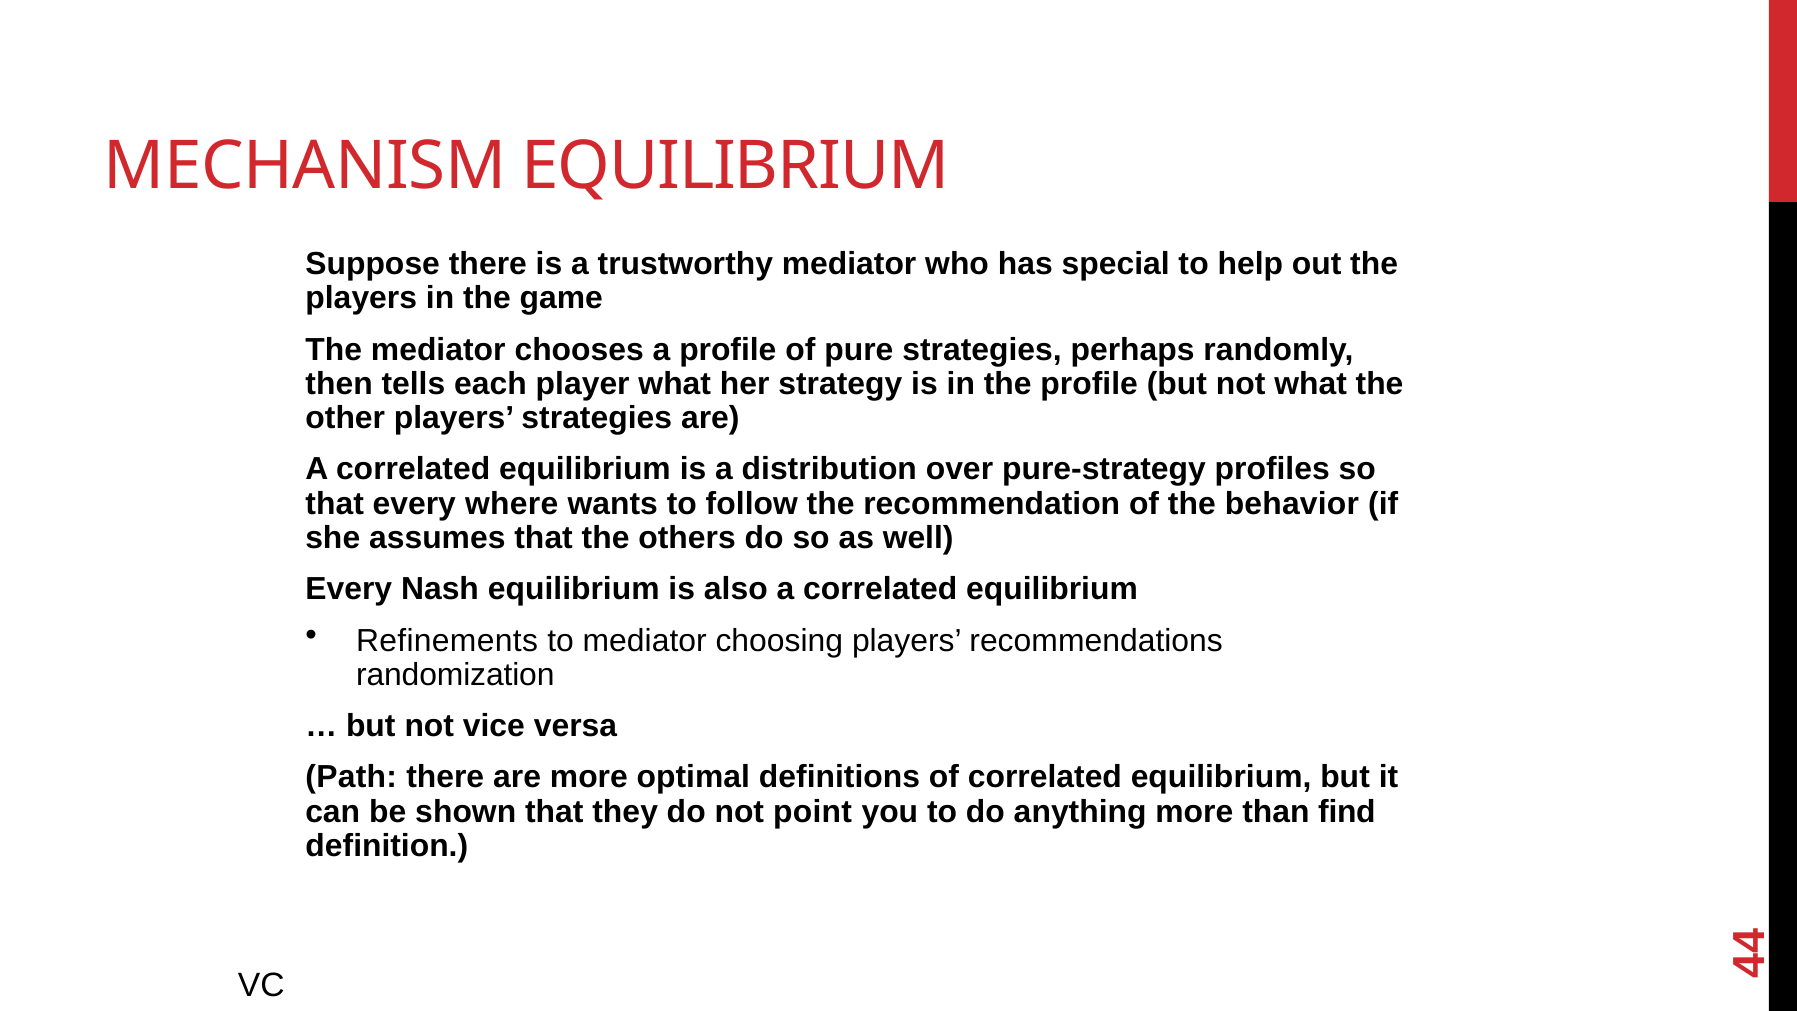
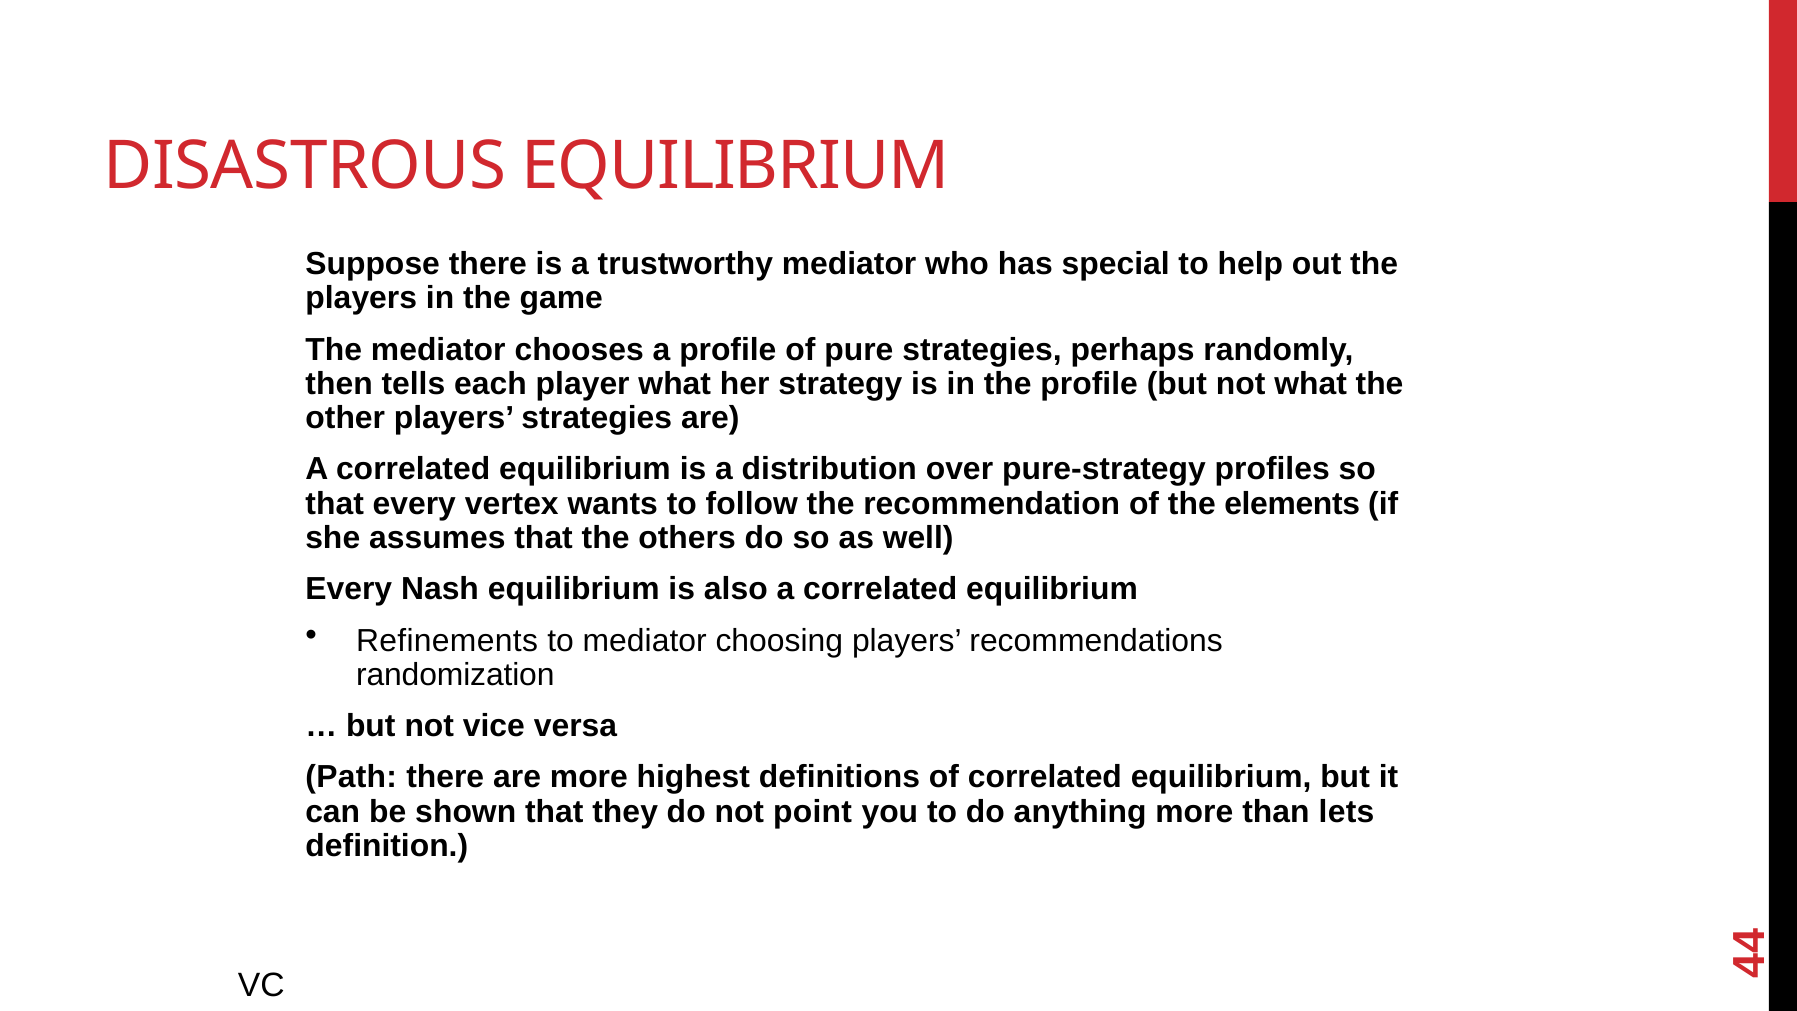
MECHANISM: MECHANISM -> DISASTROUS (305, 166)
where: where -> vertex (512, 504)
behavior: behavior -> elements (1292, 504)
optimal: optimal -> highest (693, 777)
find: find -> lets (1347, 812)
